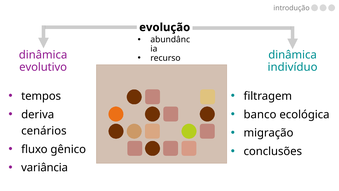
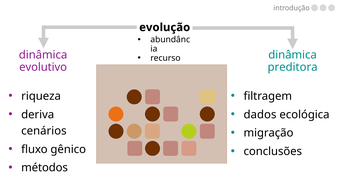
indivíduo: indivíduo -> preditora (293, 67)
tempos: tempos -> riqueza (41, 96)
banco: banco -> dados (260, 114)
variância: variância -> métodos (45, 167)
